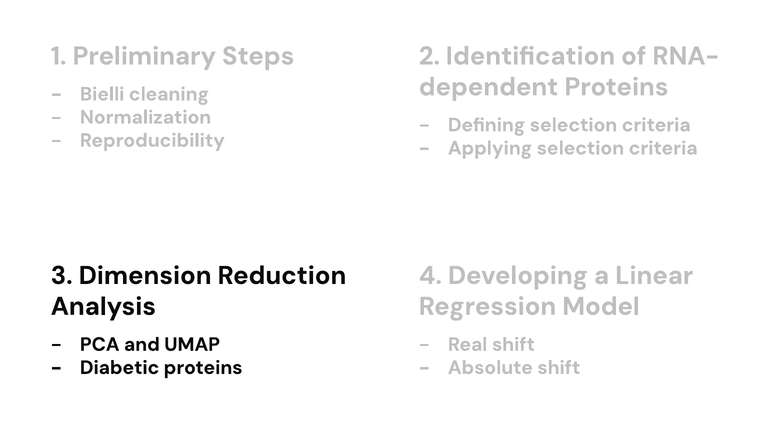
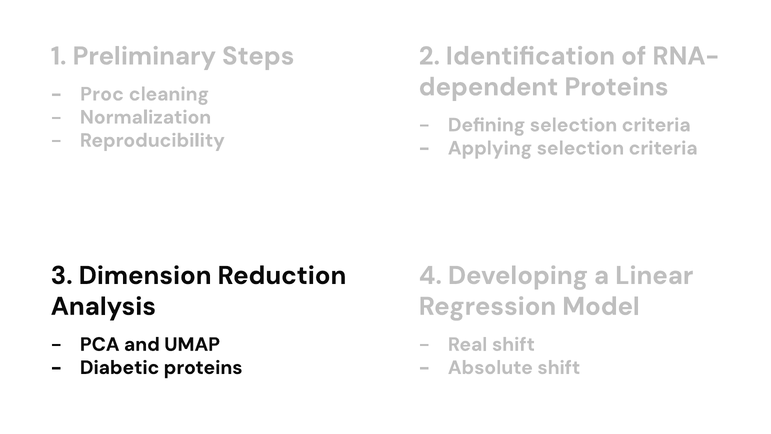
Bielli: Bielli -> Proc (102, 94)
